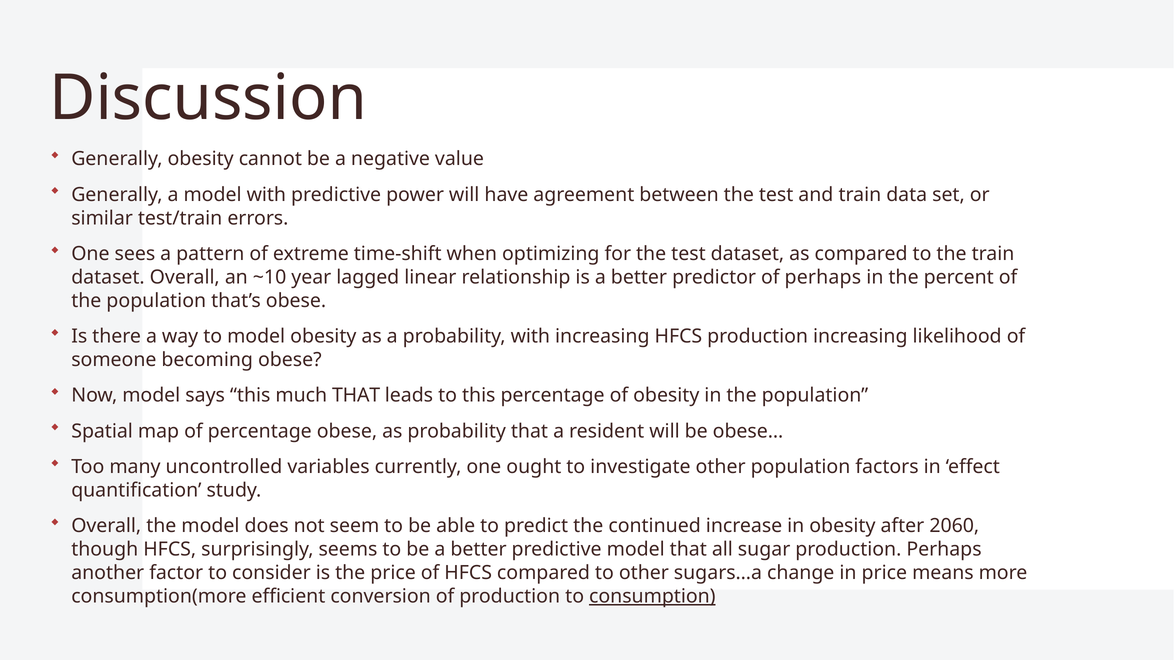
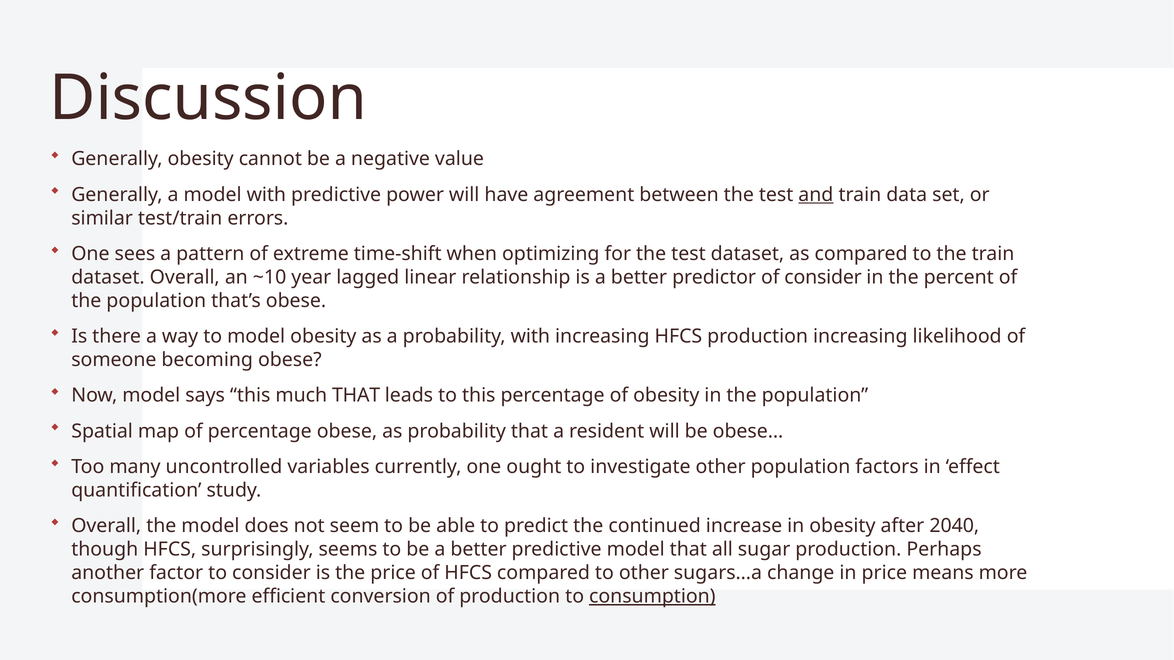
and underline: none -> present (816, 195)
of perhaps: perhaps -> consider (823, 277)
2060: 2060 -> 2040 (954, 526)
